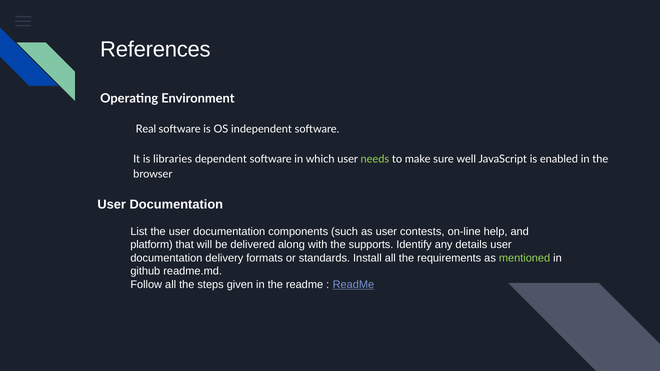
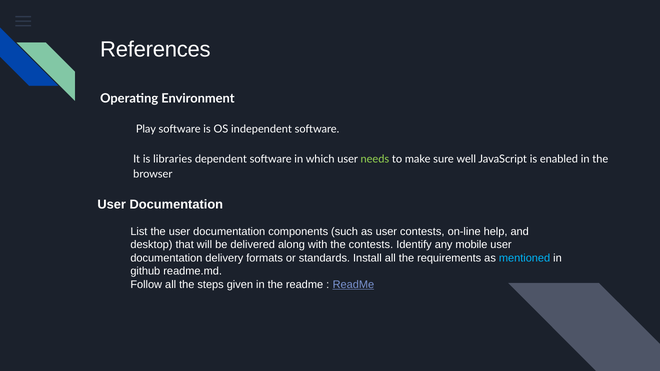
Real: Real -> Play (146, 129)
platform: platform -> desktop (151, 245)
the supports: supports -> contests (371, 245)
details: details -> mobile (471, 245)
mentioned colour: light green -> light blue (525, 258)
